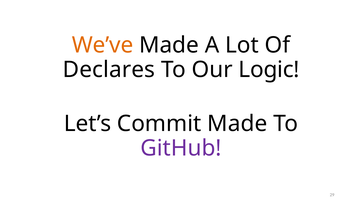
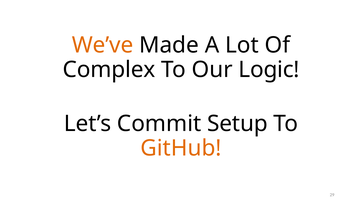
Declares: Declares -> Complex (109, 70)
Commit Made: Made -> Setup (237, 123)
GitHub colour: purple -> orange (181, 148)
